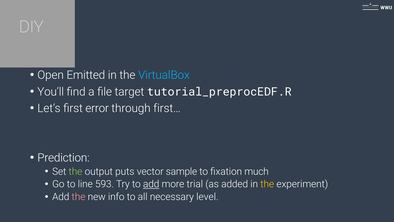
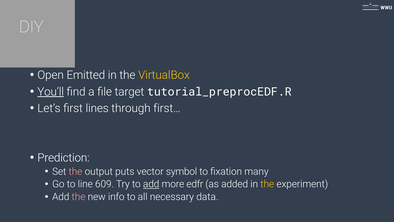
VirtualBox colour: light blue -> yellow (164, 75)
You‘ll underline: none -> present (51, 92)
error: error -> lines (97, 108)
the colour: light green -> pink (75, 171)
sample: sample -> symbol (182, 171)
much: much -> many (256, 171)
593: 593 -> 609 (104, 184)
trial: trial -> edfr (195, 184)
level: level -> data (207, 197)
